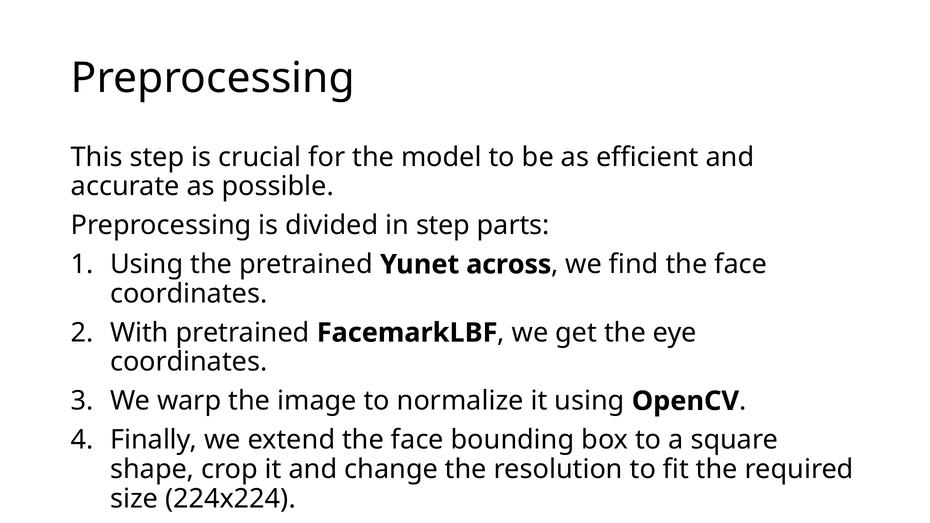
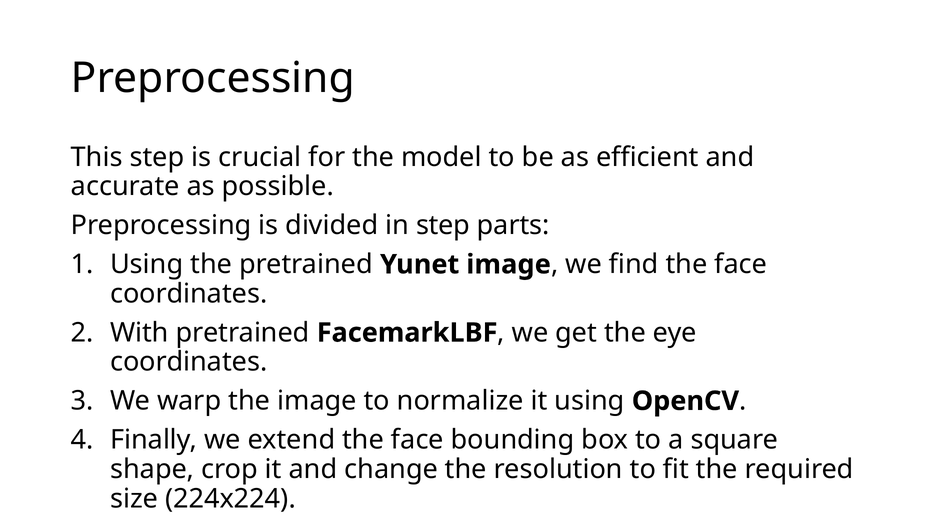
Yunet across: across -> image (509, 265)
